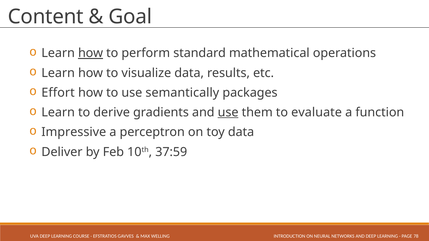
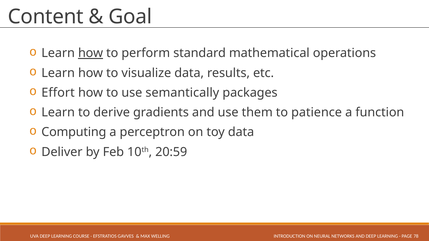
use underline: present -> none (228, 113)
evaluate: evaluate -> patience (317, 113)
Impressive: Impressive -> Computing (74, 132)
37:59: 37:59 -> 20:59 (171, 152)
